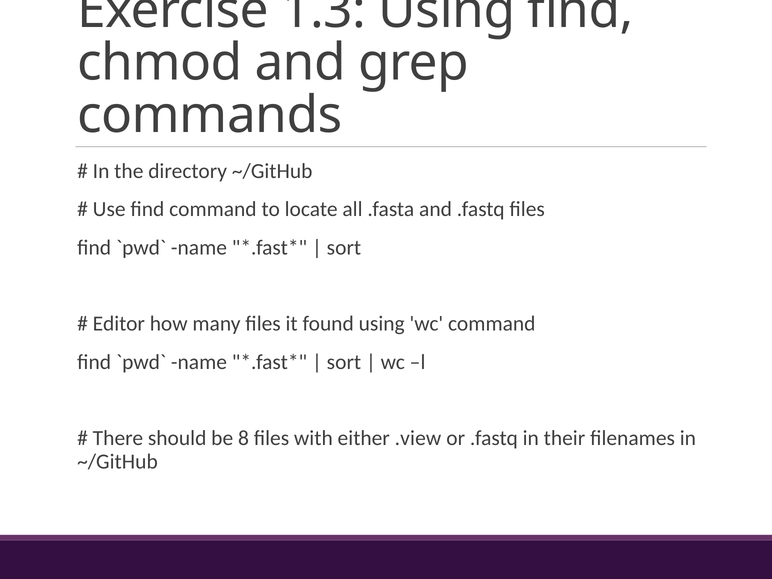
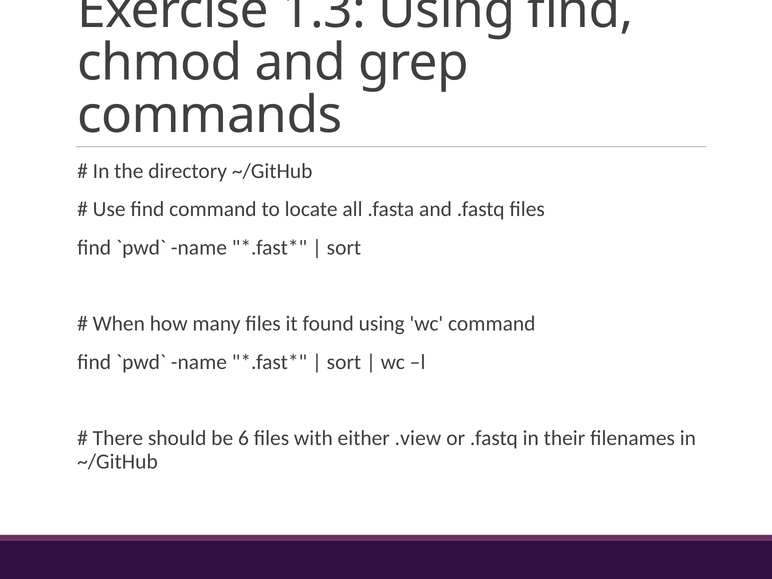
Editor: Editor -> When (119, 324)
8: 8 -> 6 (244, 438)
